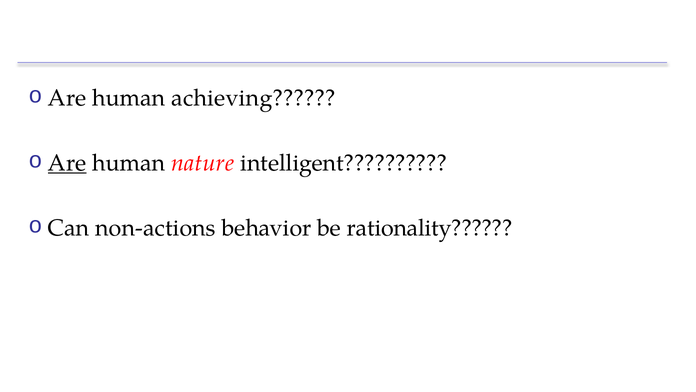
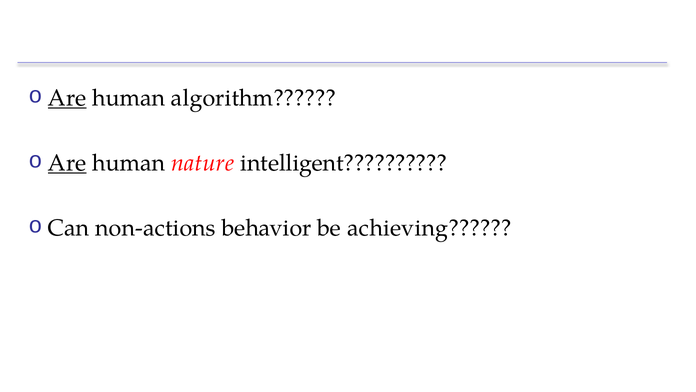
Are underline: none -> present (67, 98)
achieving: achieving -> algorithm (253, 98)
rationality: rationality -> achieving (429, 228)
